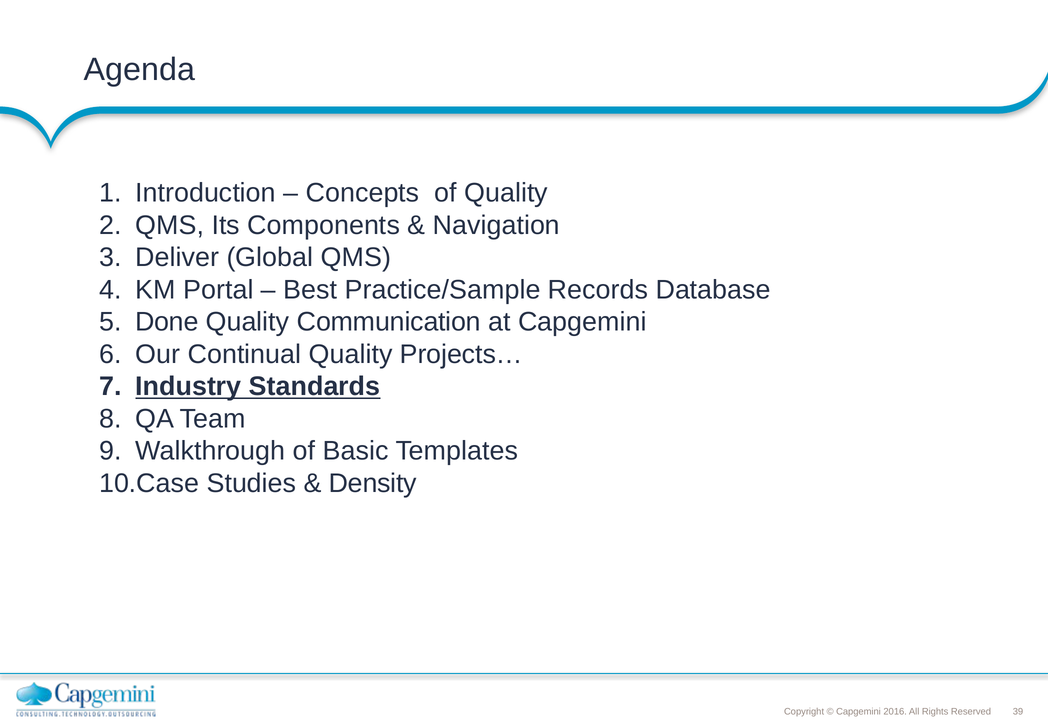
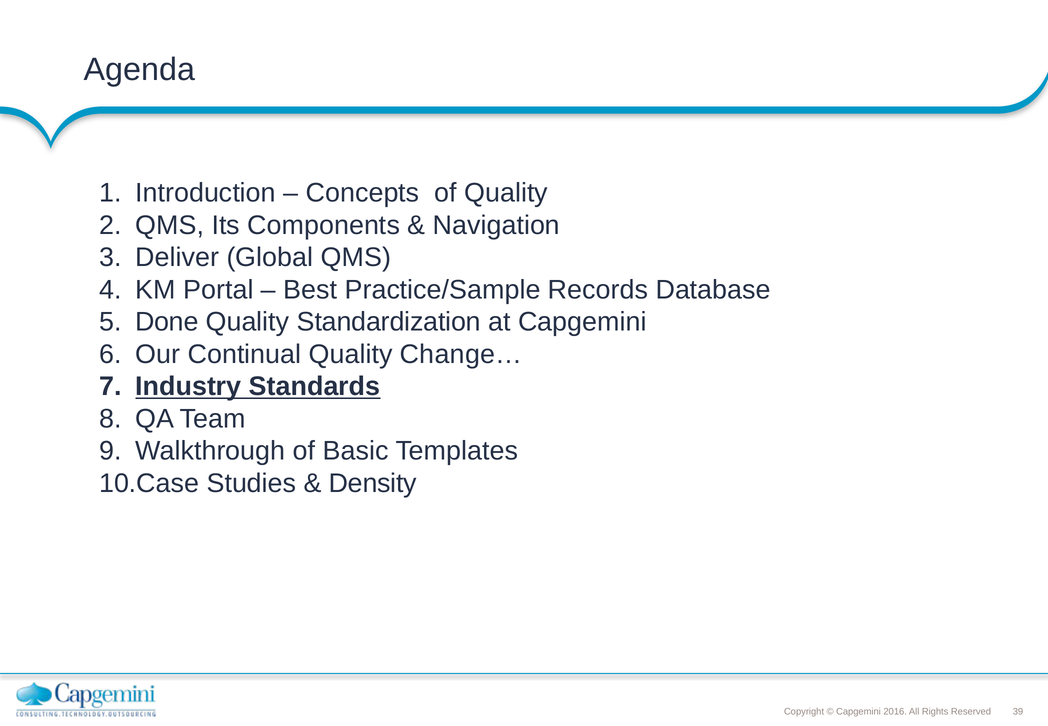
Communication: Communication -> Standardization (389, 322)
Projects…: Projects… -> Change… (461, 354)
